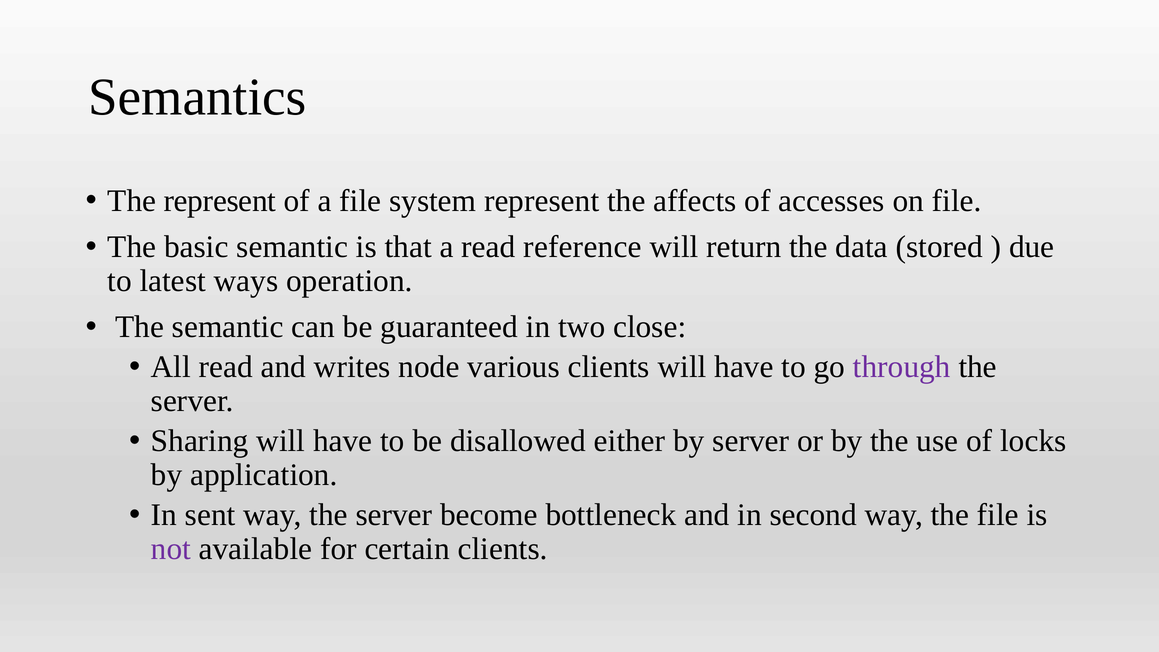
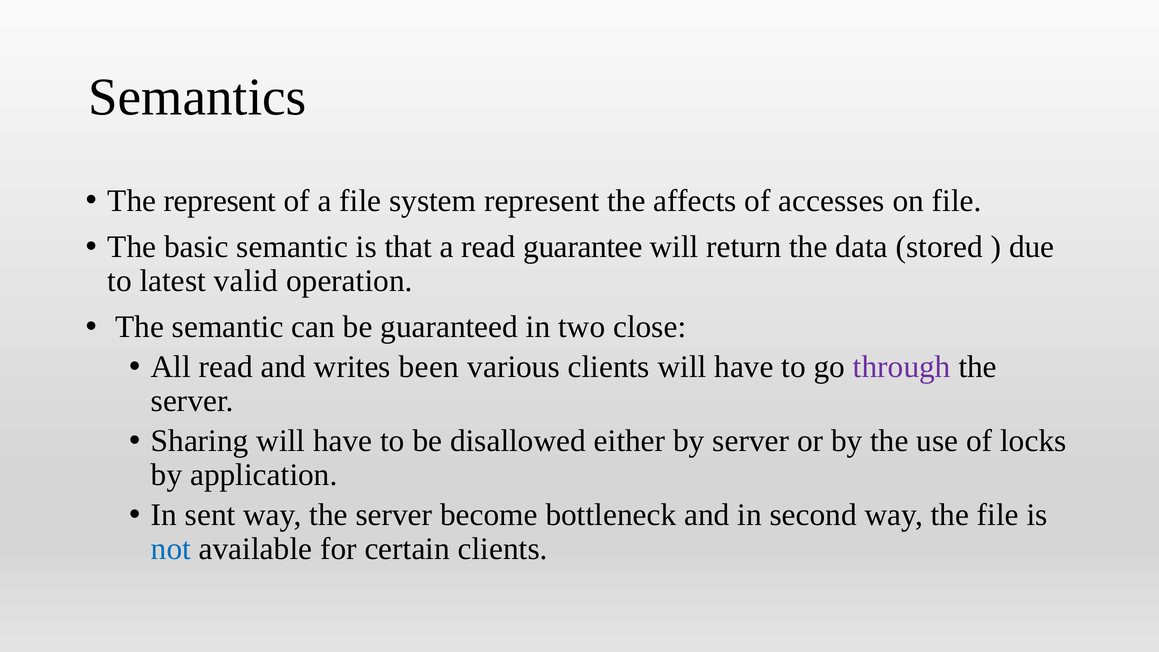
reference: reference -> guarantee (583, 247)
ways: ways -> valid (246, 281)
node: node -> been (429, 367)
not colour: purple -> blue (171, 549)
